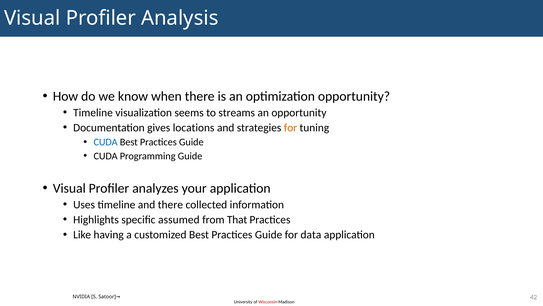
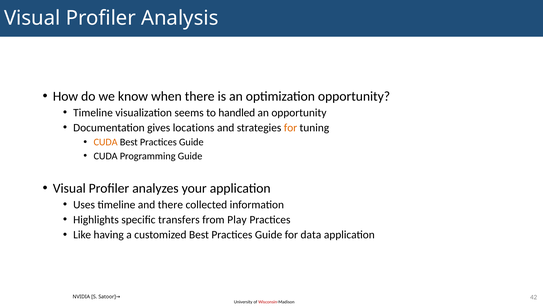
streams: streams -> handled (237, 112)
CUDA colour: blue -> orange (106, 142)
assumed: assumed -> transfers (179, 219)
That: That -> Play (237, 219)
